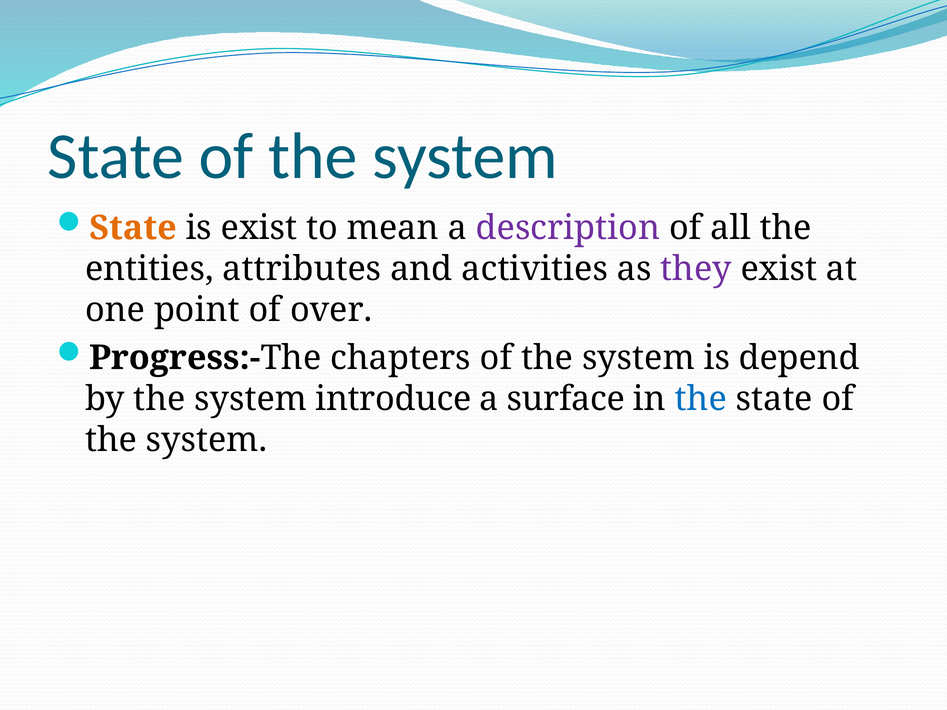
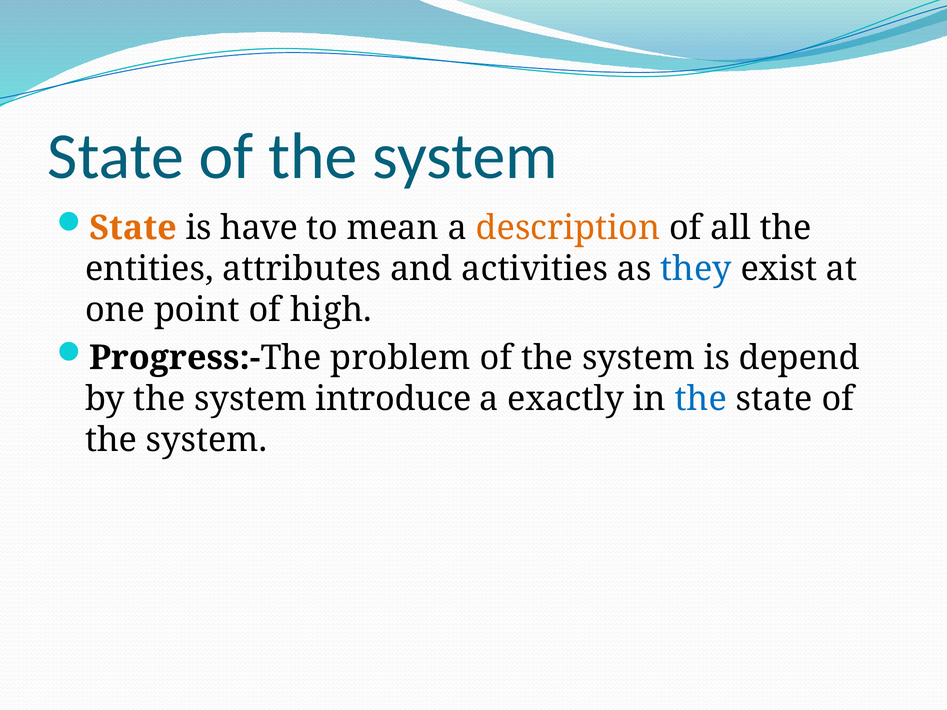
is exist: exist -> have (259, 228)
description colour: purple -> orange (568, 228)
they colour: purple -> blue (696, 269)
over: over -> high (331, 310)
chapters: chapters -> problem (401, 358)
surface: surface -> exactly (566, 399)
